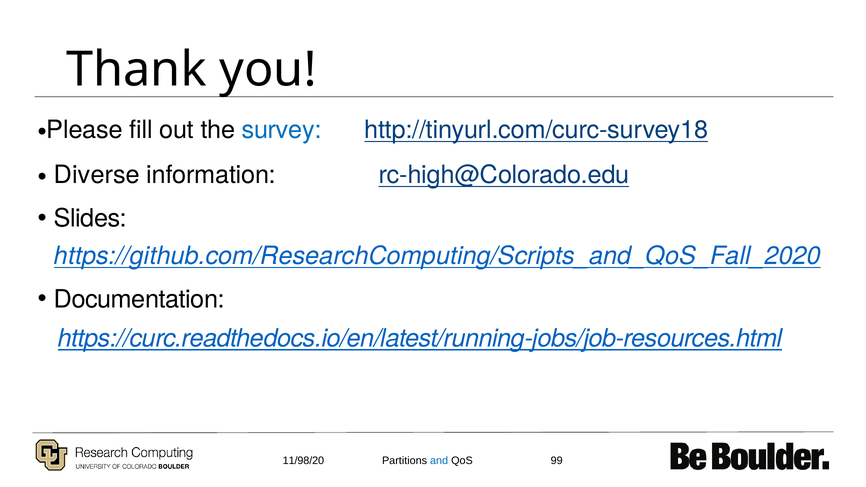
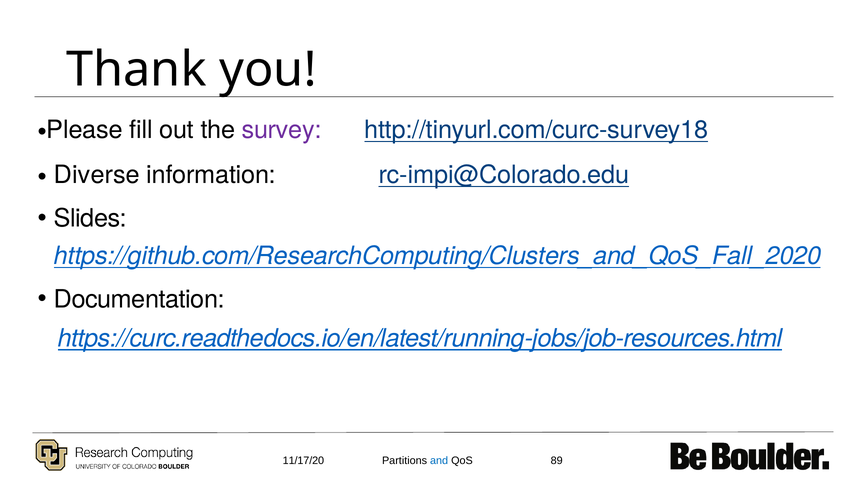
survey colour: blue -> purple (282, 130)
rc-high@Colorado.edu: rc-high@Colorado.edu -> rc-impi@Colorado.edu (504, 175)
https://github.com/ResearchComputing/Scripts_and_QoS_Fall_2020: https://github.com/ResearchComputing/Scripts_and_QoS_Fall_2020 -> https://github.com/ResearchComputing/Clusters_and_QoS_Fall_2020 (438, 256)
11/98/20: 11/98/20 -> 11/17/20 (303, 461)
99: 99 -> 89 (557, 461)
